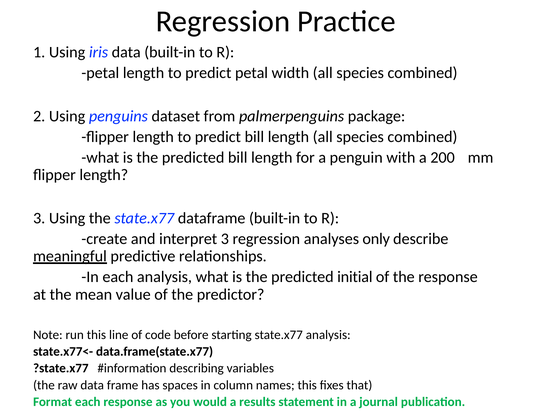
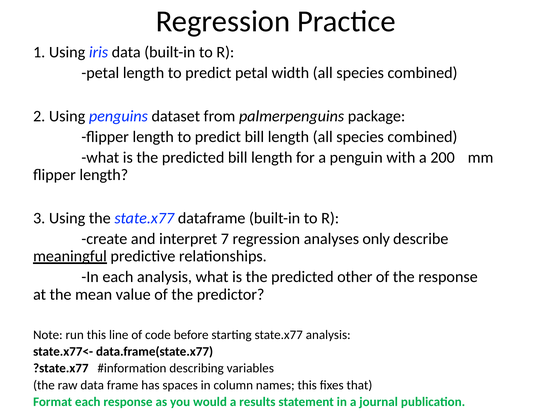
interpret 3: 3 -> 7 (225, 239)
initial: initial -> other (355, 277)
